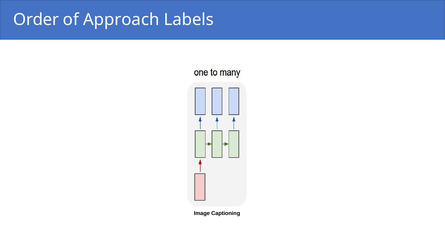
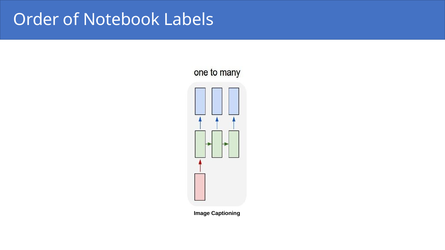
Approach: Approach -> Notebook (121, 20)
